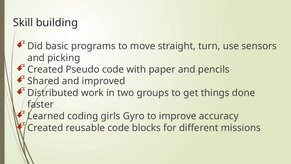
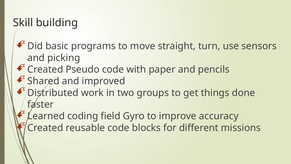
girls: girls -> field (111, 116)
